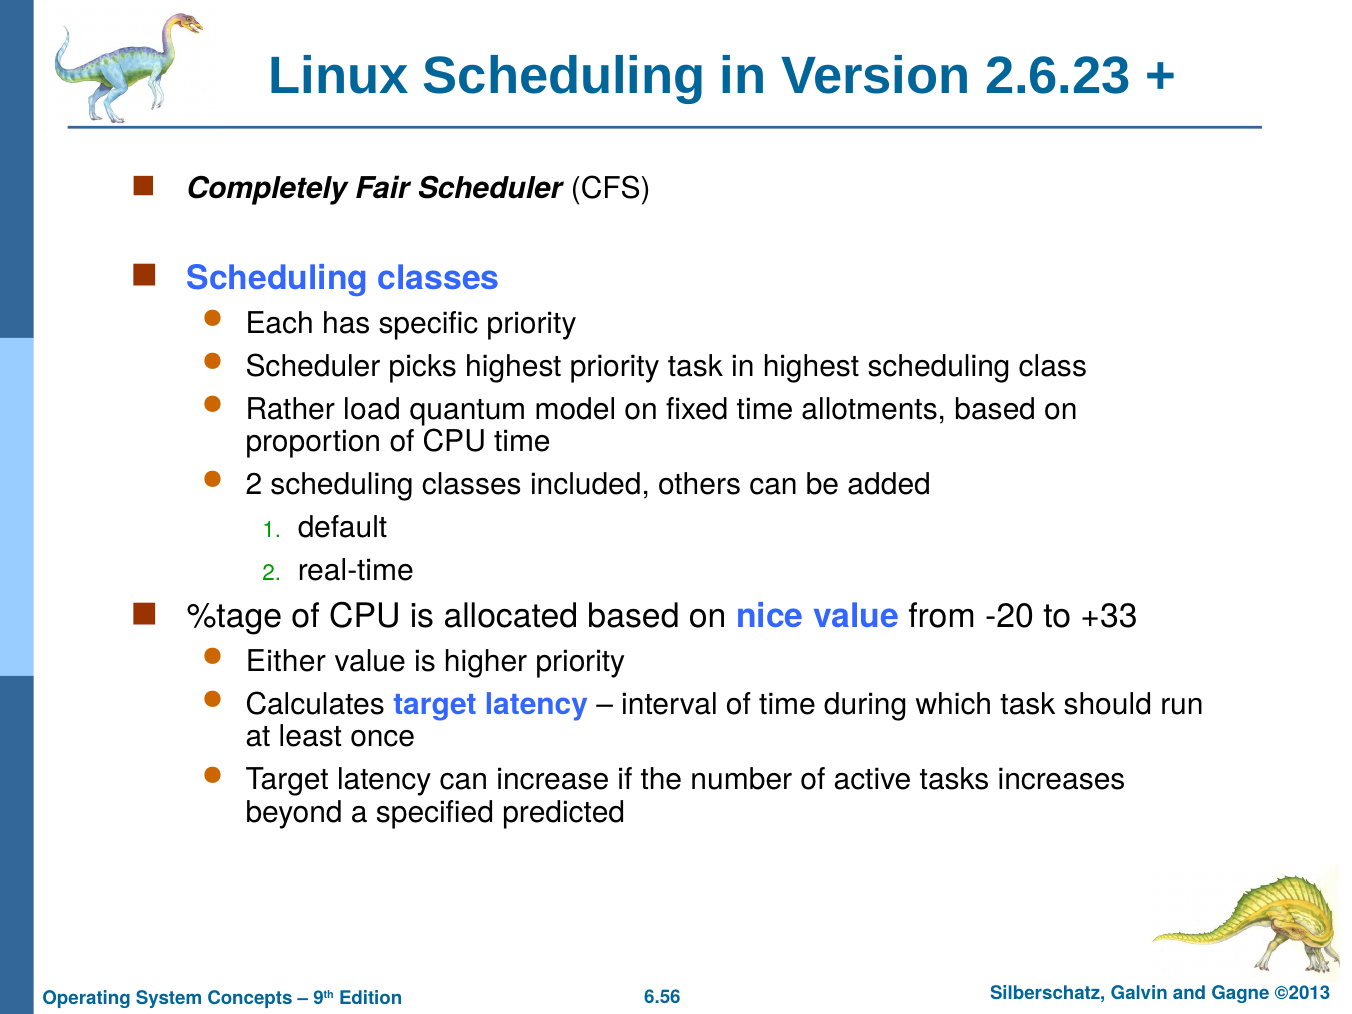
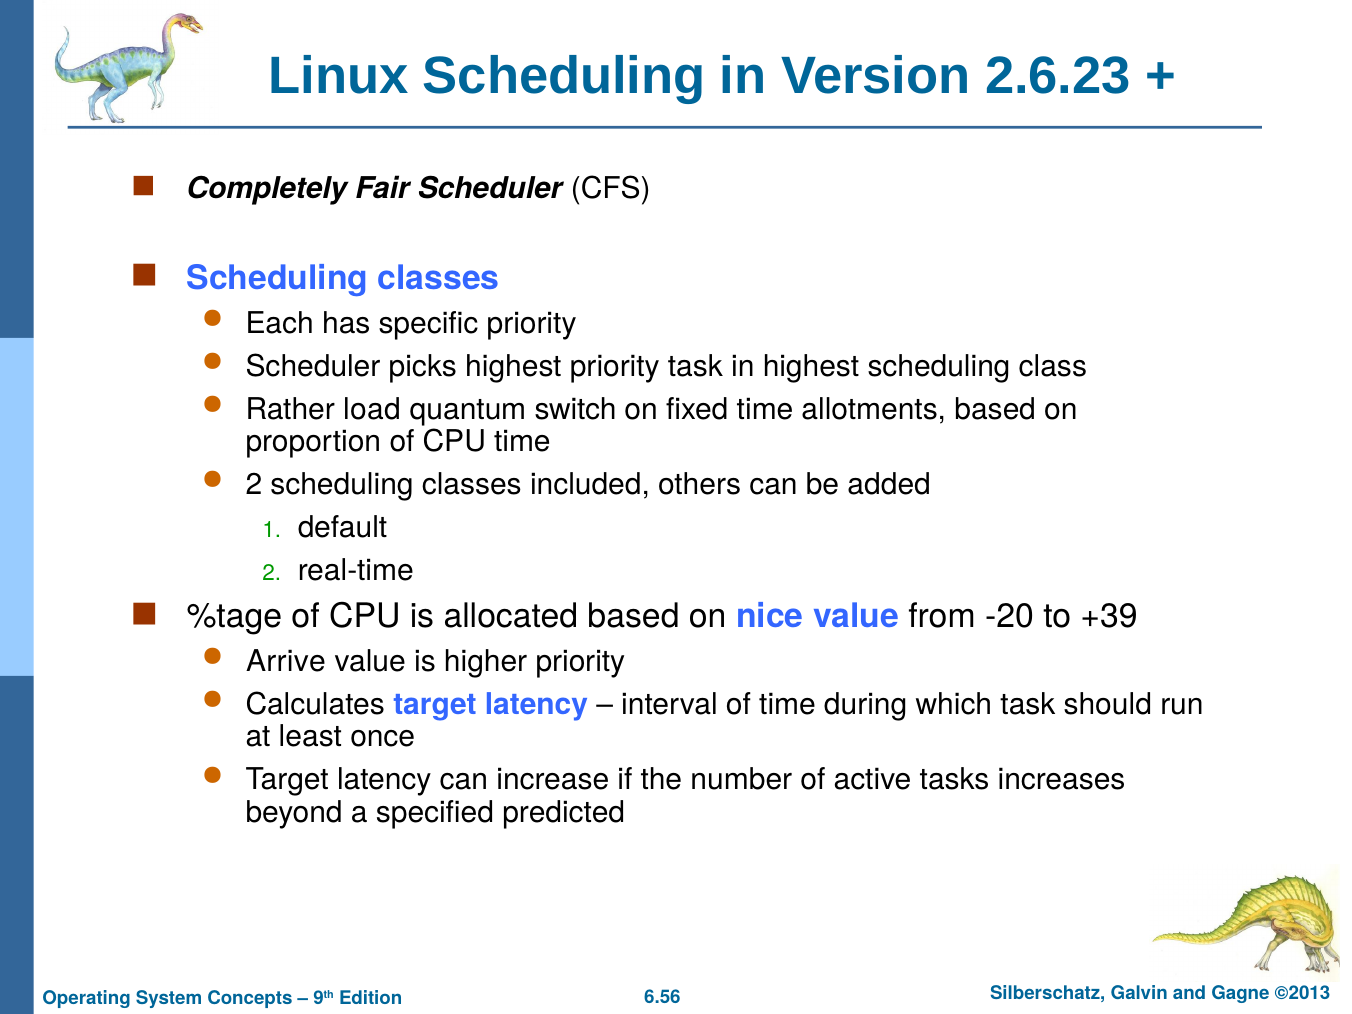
model: model -> switch (576, 409)
+33: +33 -> +39 (1109, 617)
Either: Either -> Arrive (286, 662)
